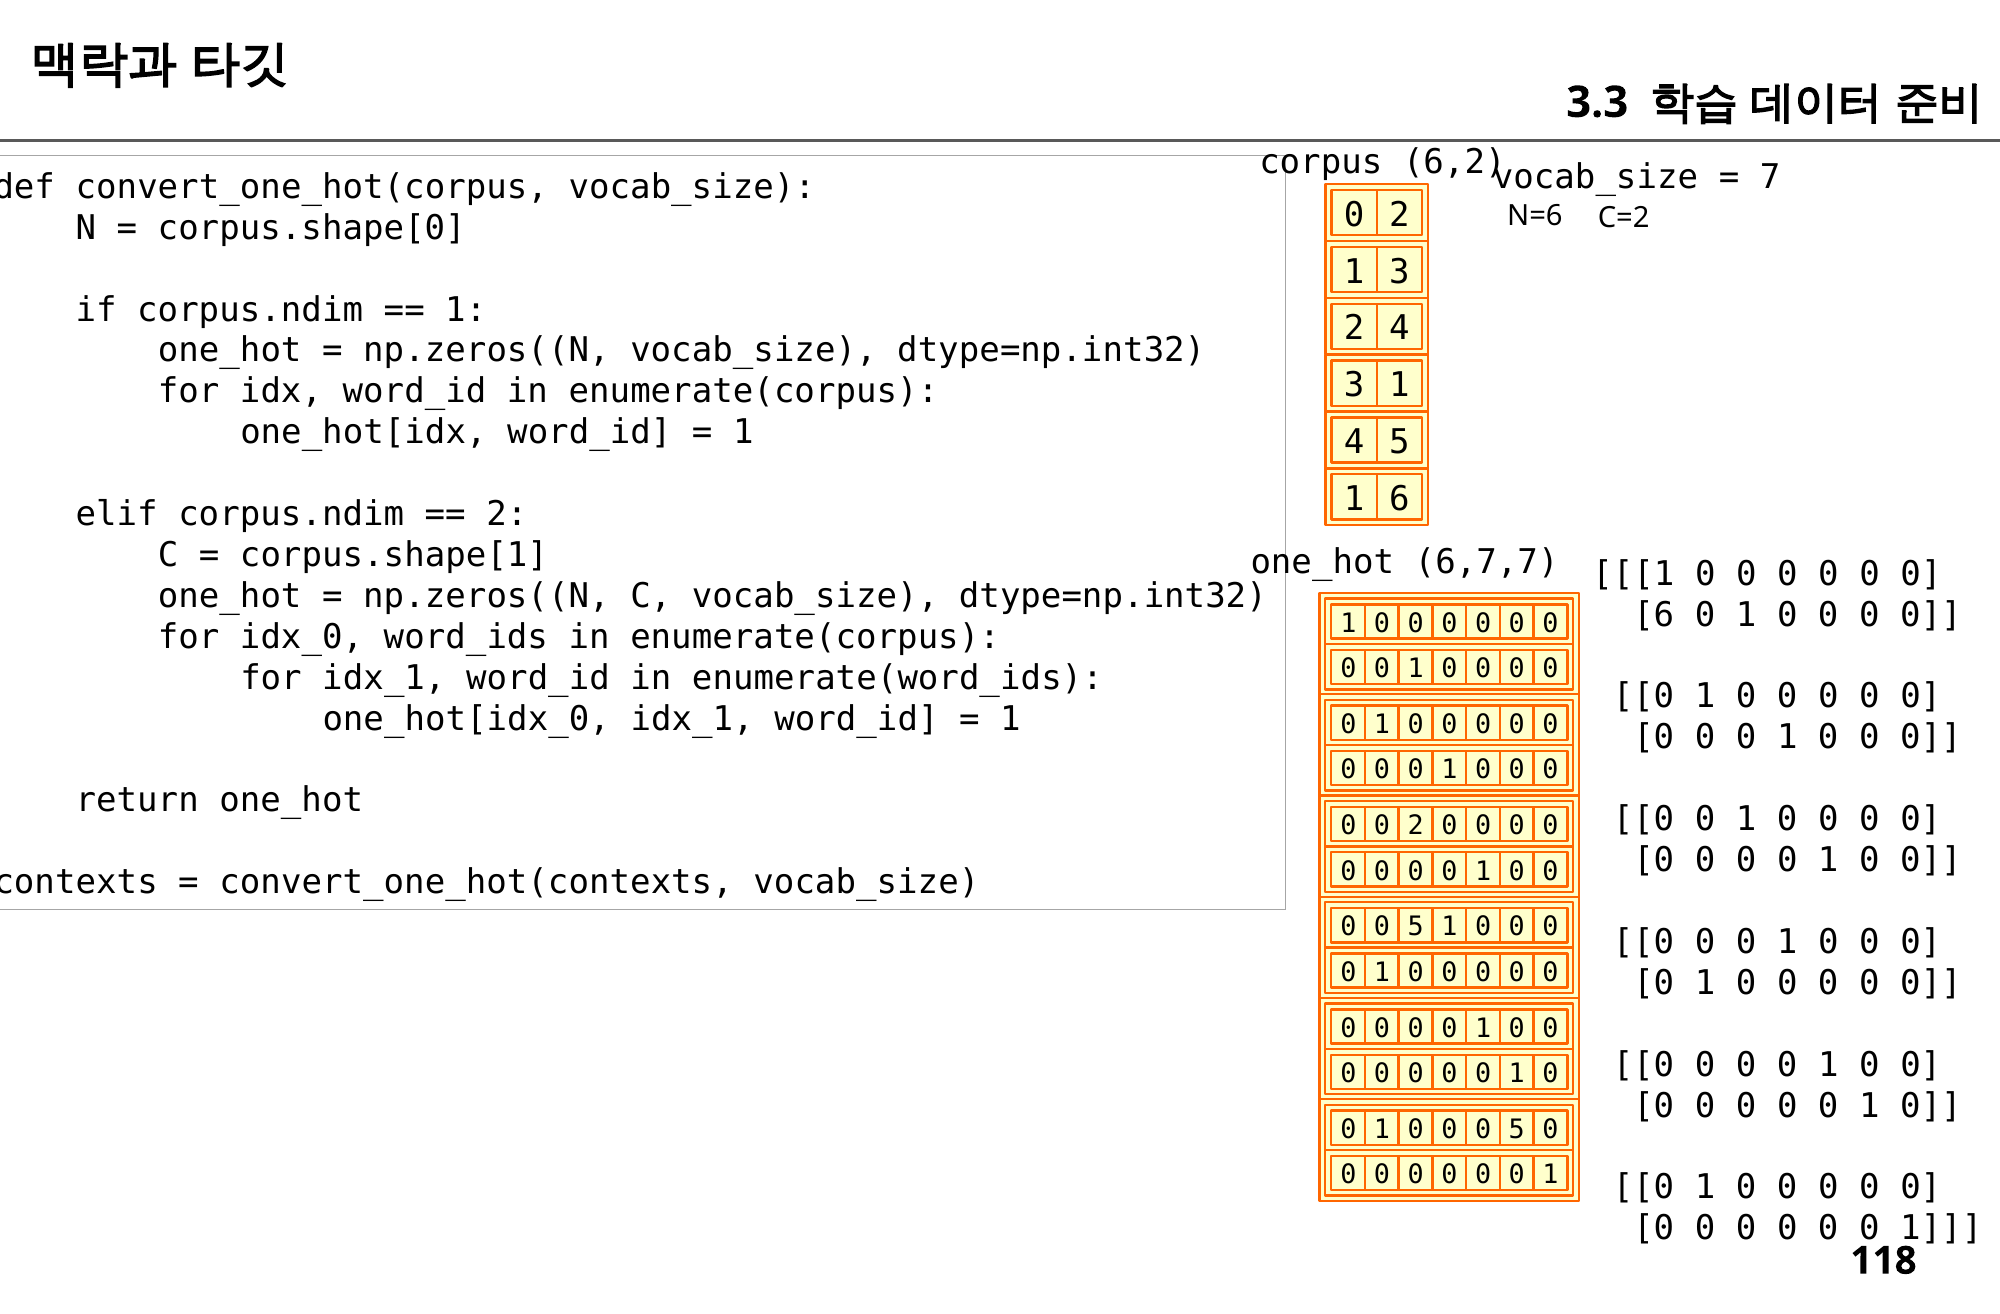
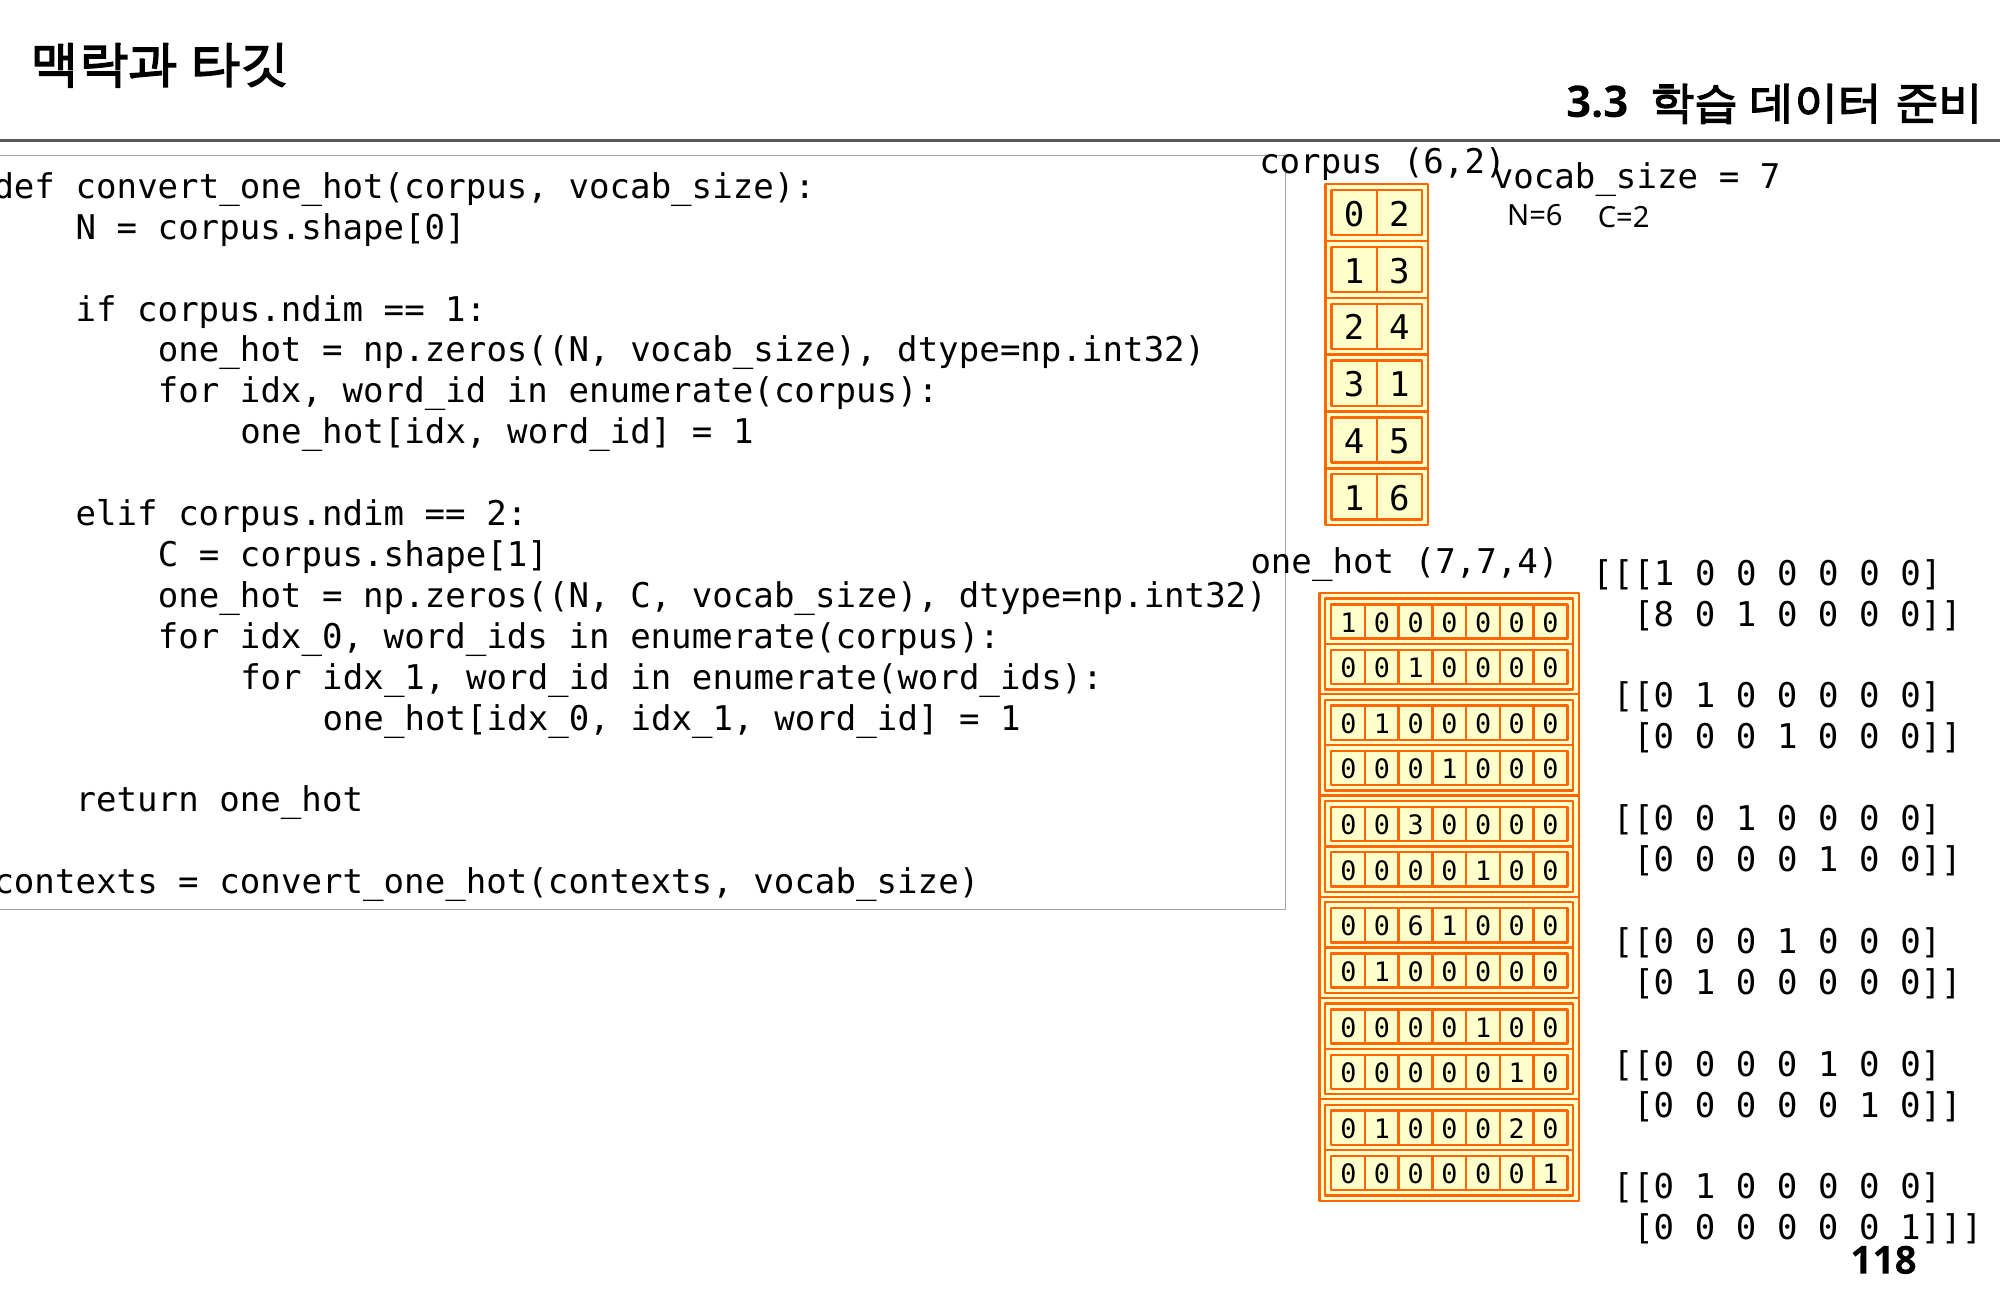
6,7,7: 6,7,7 -> 7,7,4 (1487, 562)
6: 6 -> 8 (1654, 615)
0 0 2: 2 -> 3 (1416, 826)
5: 5 -> 6 (1416, 927)
5: 5 -> 2 (1517, 1129)
